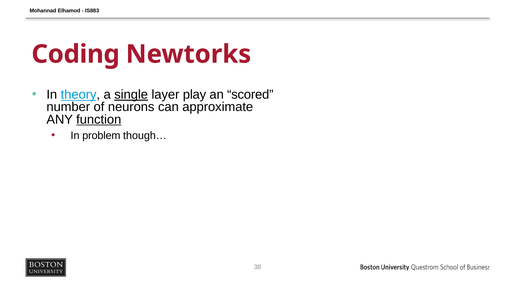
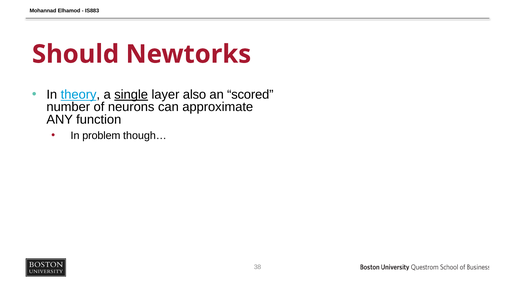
Coding: Coding -> Should (76, 54)
play: play -> also (195, 95)
function underline: present -> none (99, 119)
